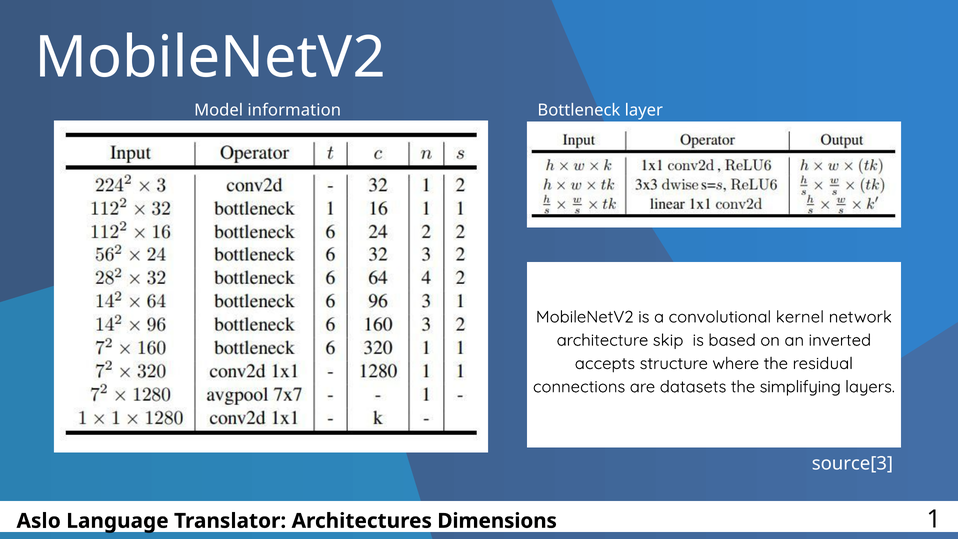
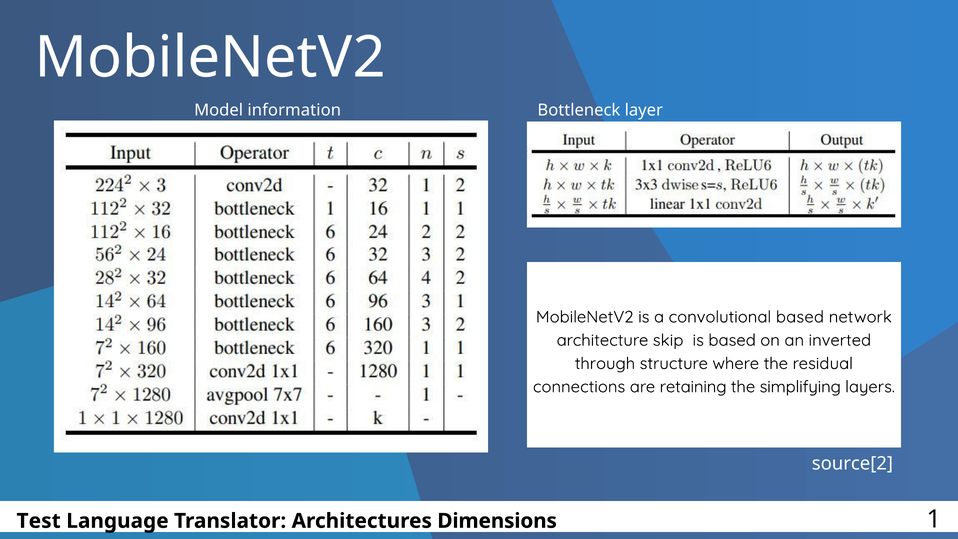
convolutional kernel: kernel -> based (800, 317)
accepts: accepts -> through (605, 363)
datasets: datasets -> retaining (693, 387)
source[3: source[3 -> source[2 (852, 464)
Aslo: Aslo -> Test (39, 521)
